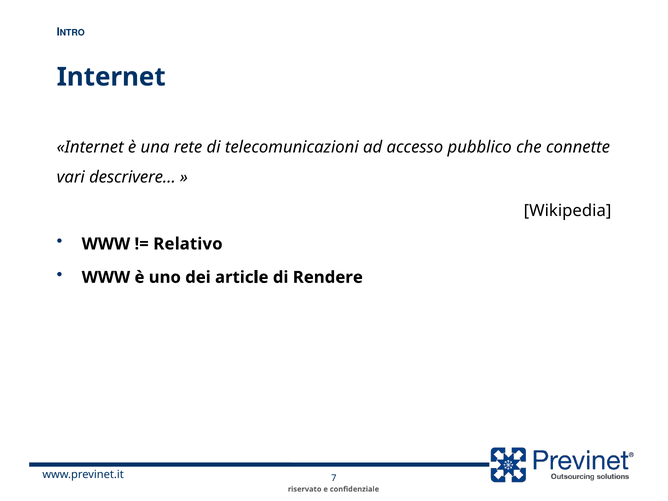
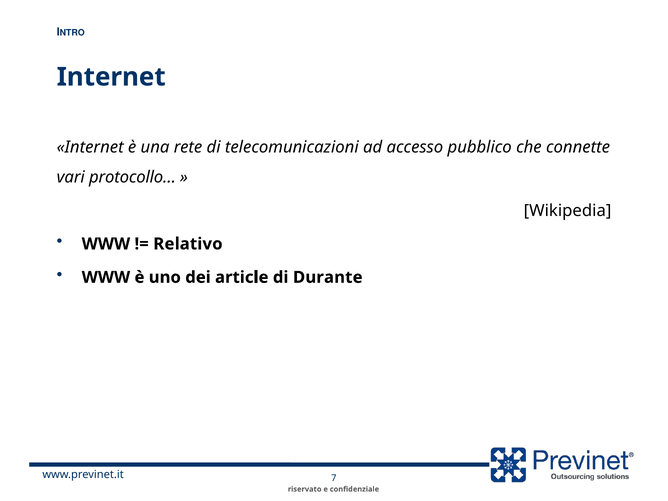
descrivere…: descrivere… -> protocollo… (132, 177)
Rendere: Rendere -> Durante (328, 277)
